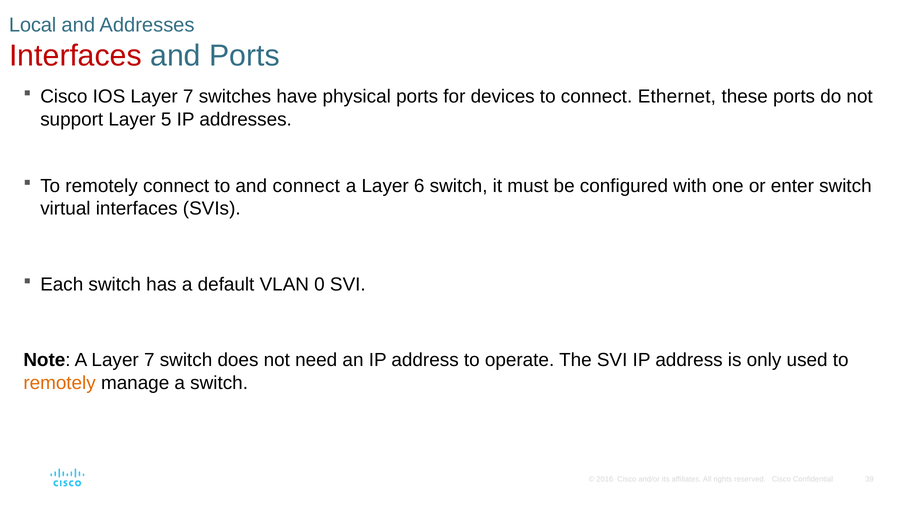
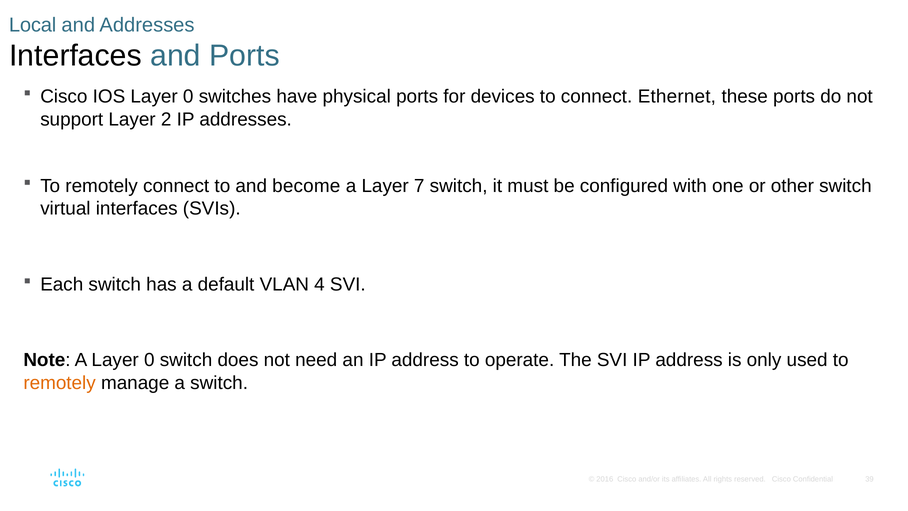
Interfaces colour: red -> black (75, 56)
IOS Layer 7: 7 -> 0 (188, 97)
5: 5 -> 2 (166, 119)
and connect: connect -> become (306, 186)
6: 6 -> 7 (419, 186)
enter: enter -> other (792, 186)
0: 0 -> 4 (320, 284)
A Layer 7: 7 -> 0 (149, 360)
